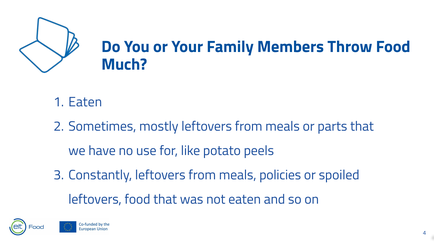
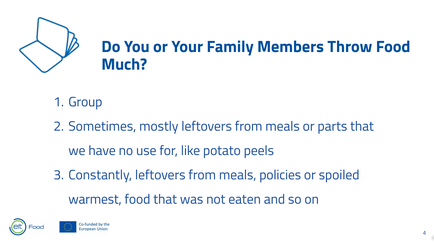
Eaten: Eaten -> Group (85, 102)
leftovers: leftovers -> warmest (95, 200)
